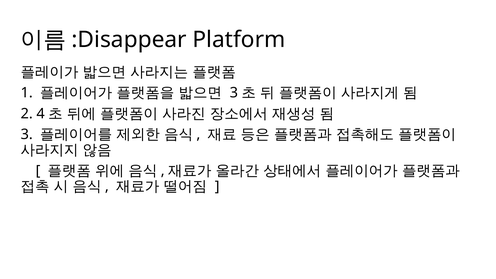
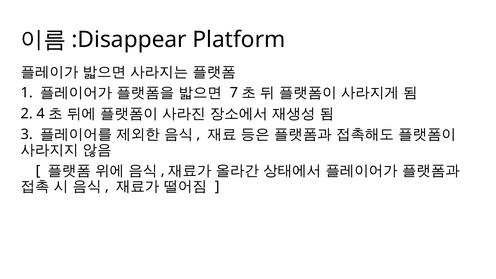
3: 3 -> 7 (234, 93)
